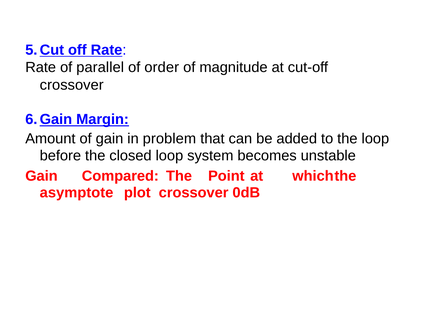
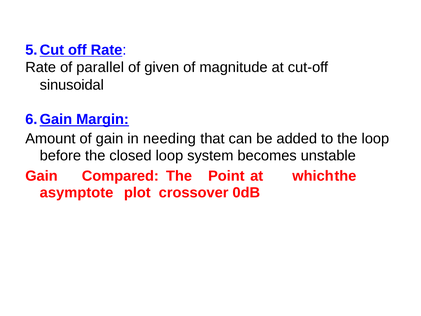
order: order -> given (162, 67)
crossover: crossover -> sinusoidal (72, 85)
problem: problem -> needing (169, 139)
